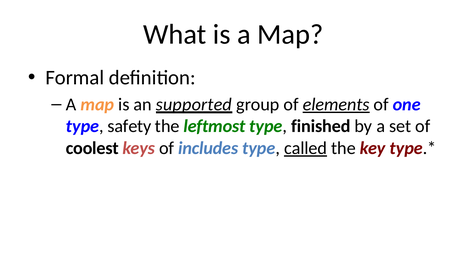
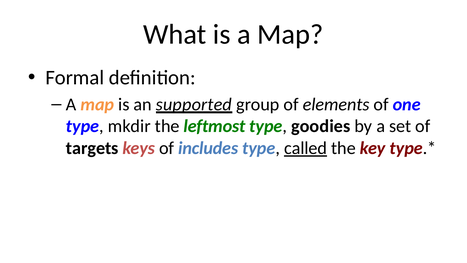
elements underline: present -> none (336, 104)
safety: safety -> mkdir (129, 126)
finished: finished -> goodies (321, 126)
coolest: coolest -> targets (92, 148)
